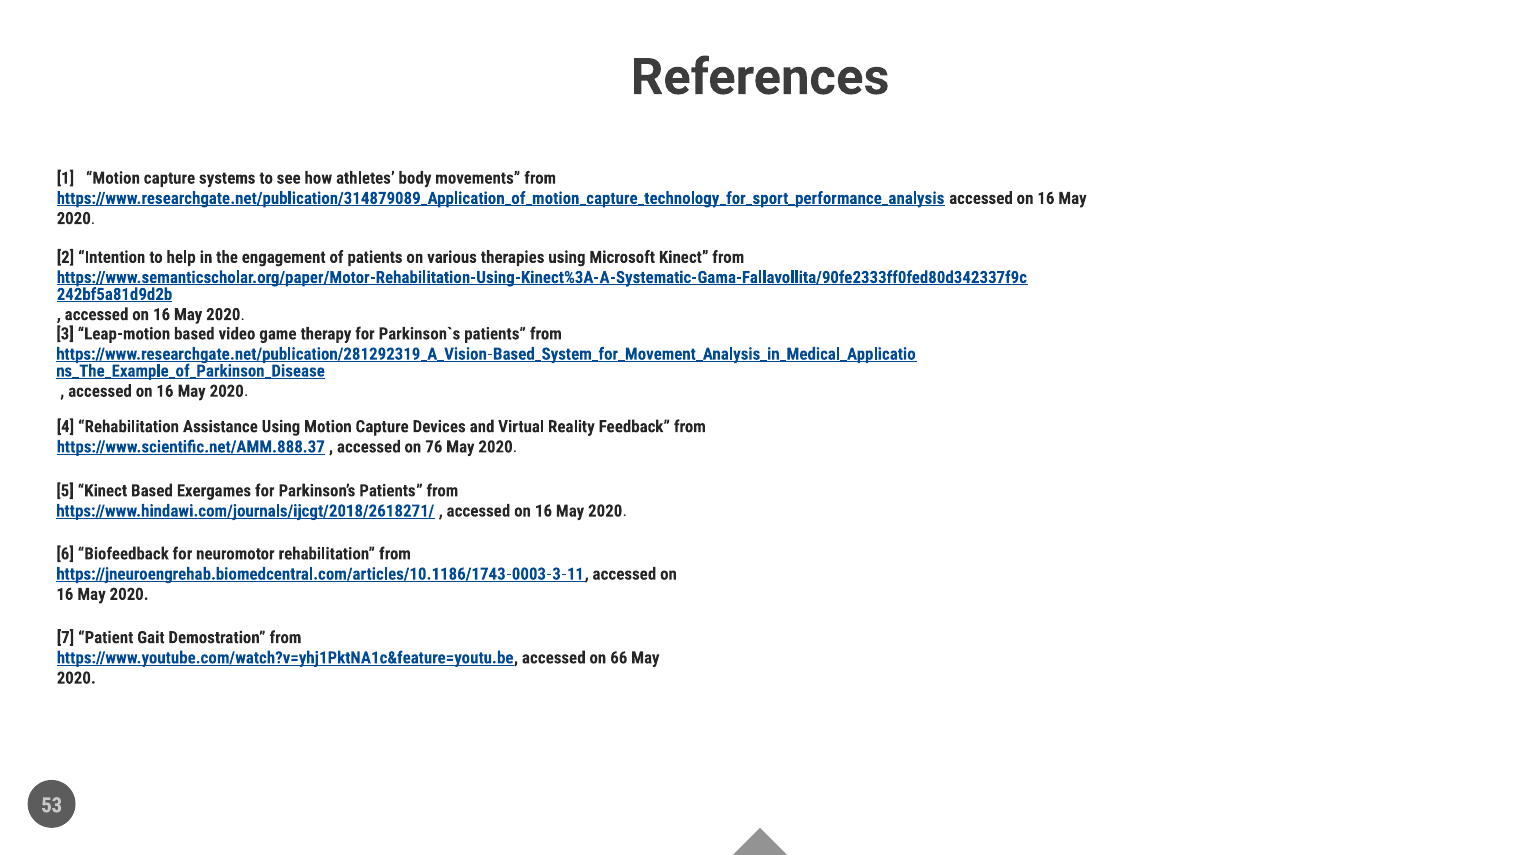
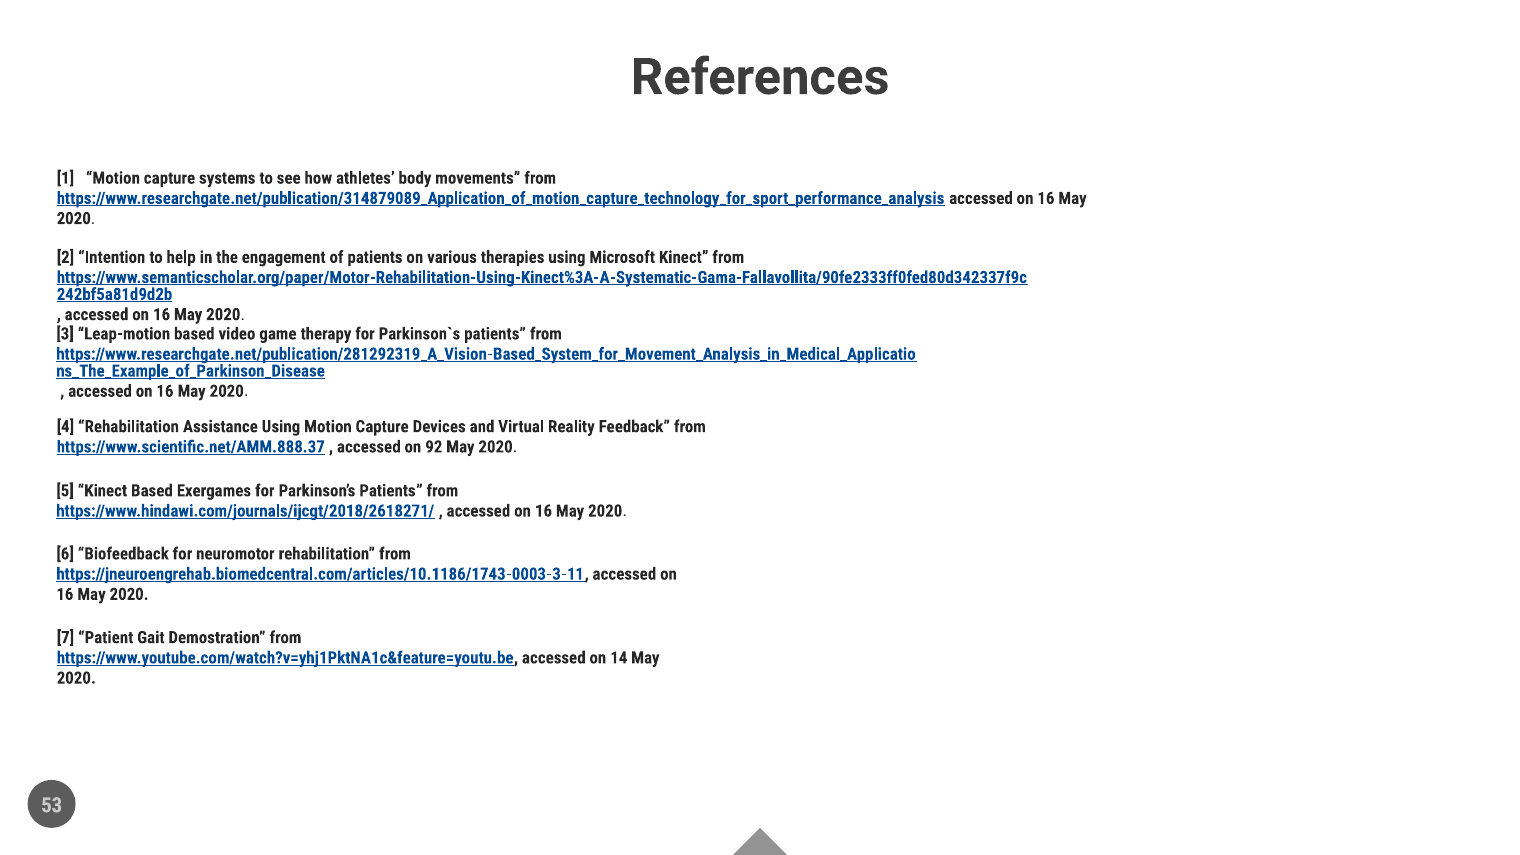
76: 76 -> 92 (434, 447)
66: 66 -> 14 (619, 658)
